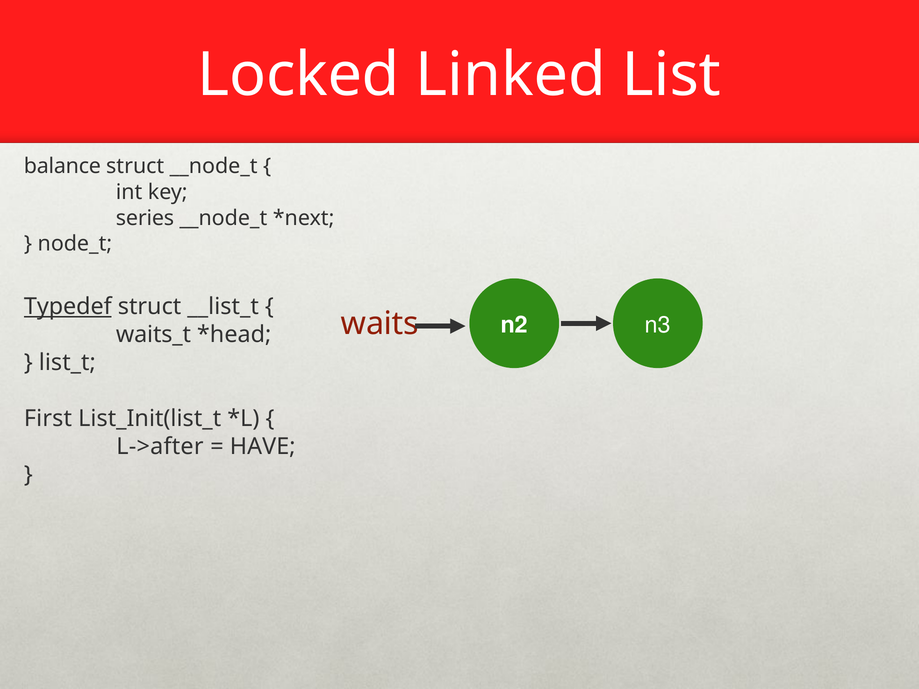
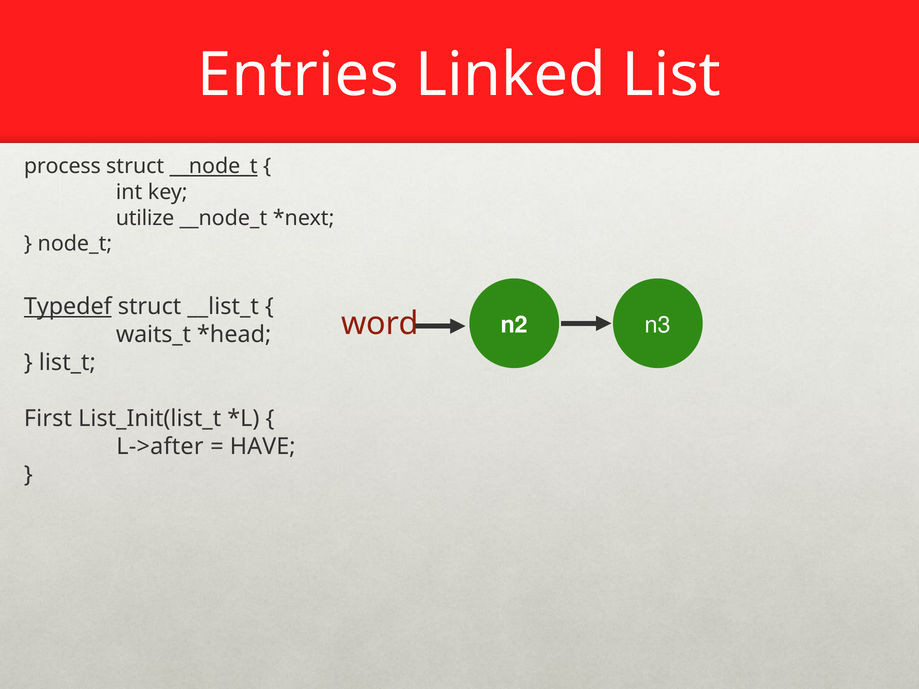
Locked: Locked -> Entries (298, 75)
balance: balance -> process (62, 166)
__node_t underline: none -> present (214, 166)
series: series -> utilize (145, 218)
waits: waits -> word (380, 324)
